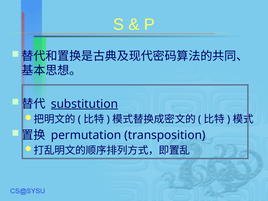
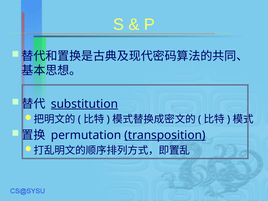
transposition underline: none -> present (165, 135)
